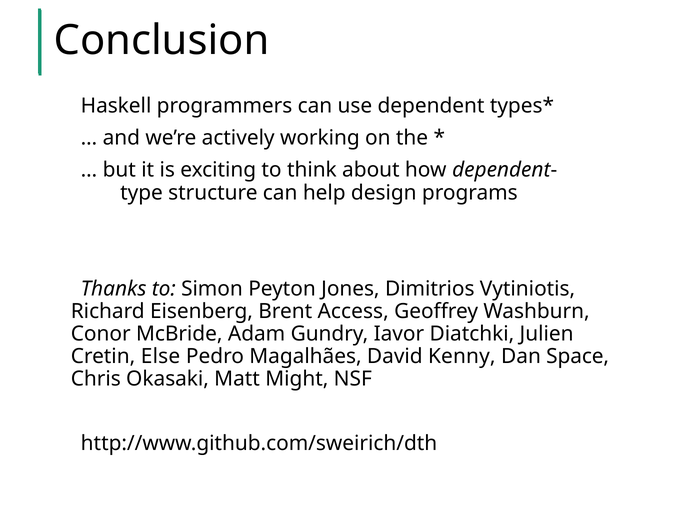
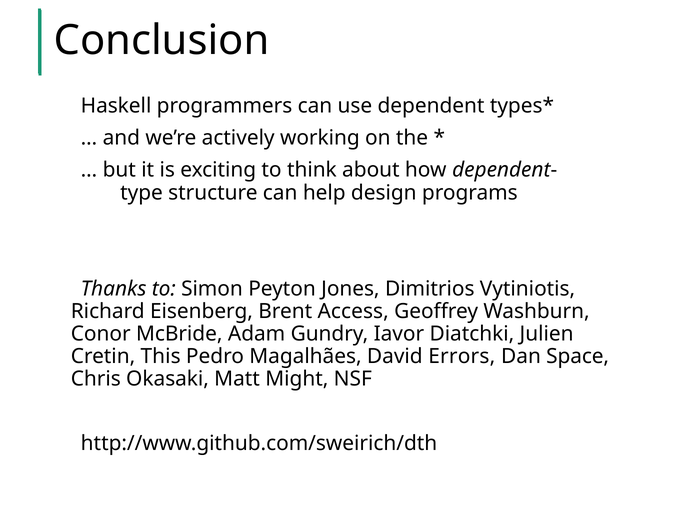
Else: Else -> This (161, 356)
Kenny: Kenny -> Errors (462, 356)
